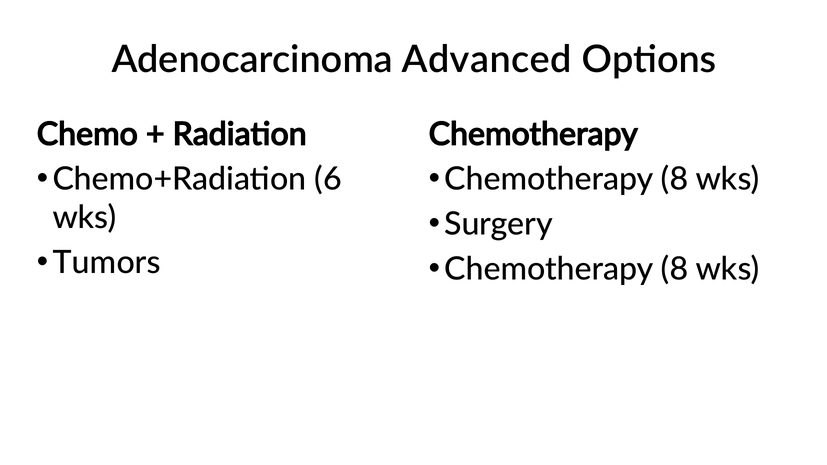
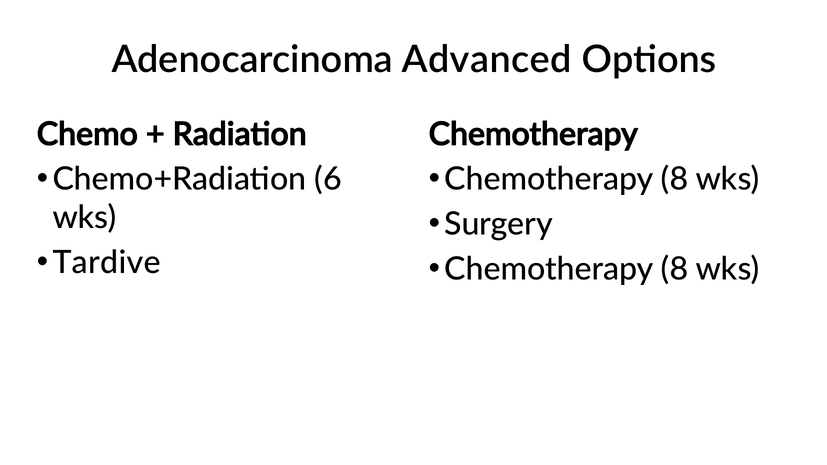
Tumors: Tumors -> Tardive (107, 263)
